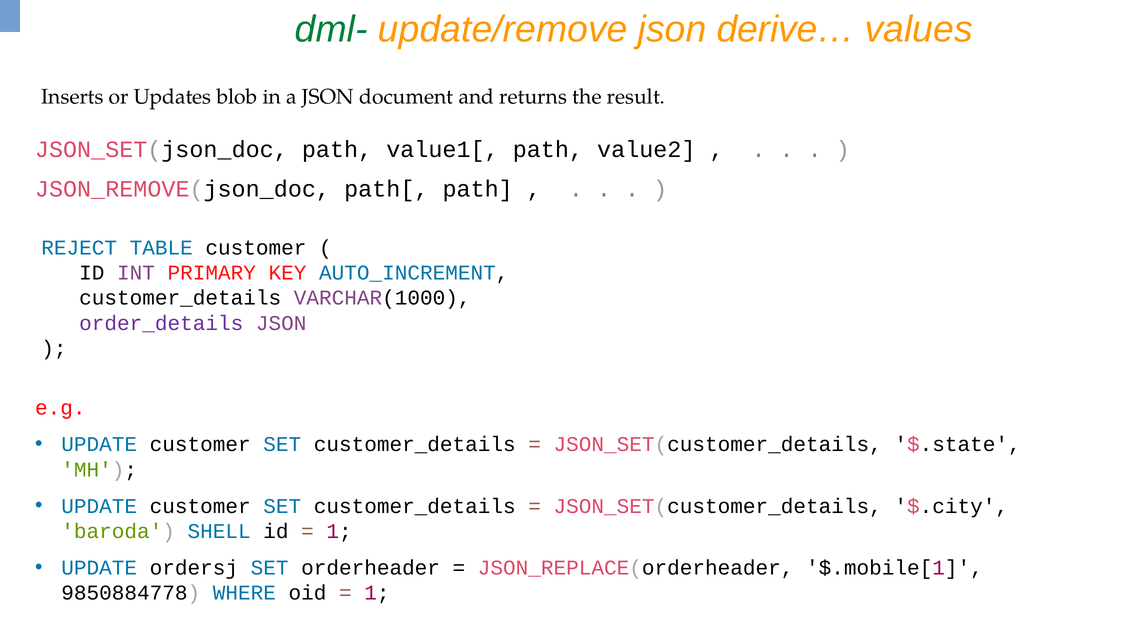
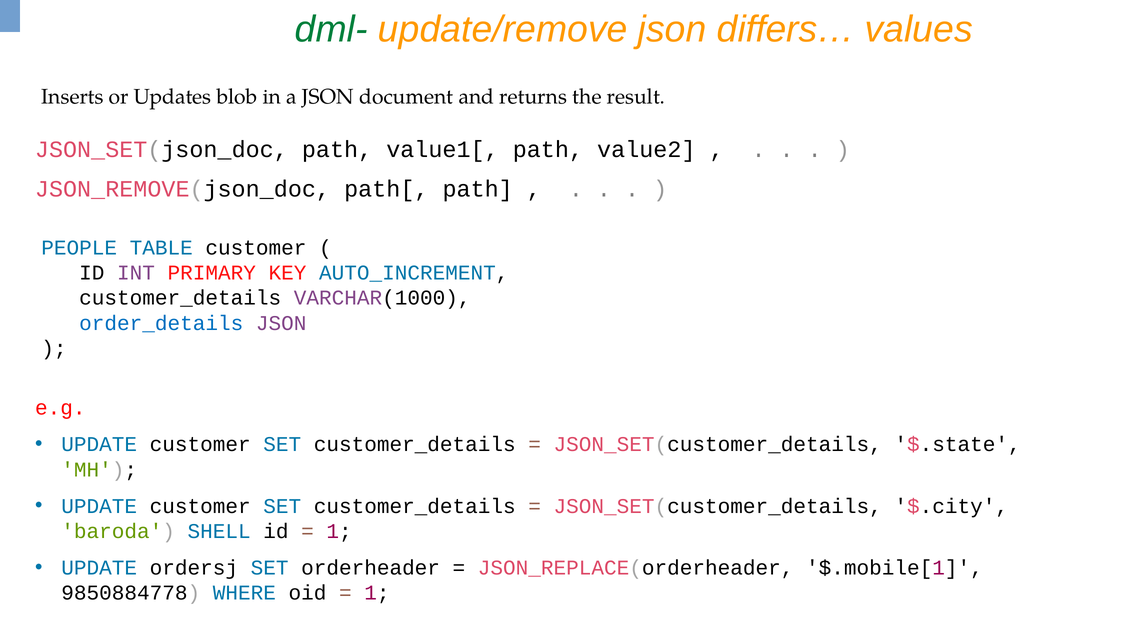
derive…: derive… -> differs… (786, 29)
REJECT: REJECT -> PEOPLE (79, 248)
order_details colour: purple -> blue (161, 323)
